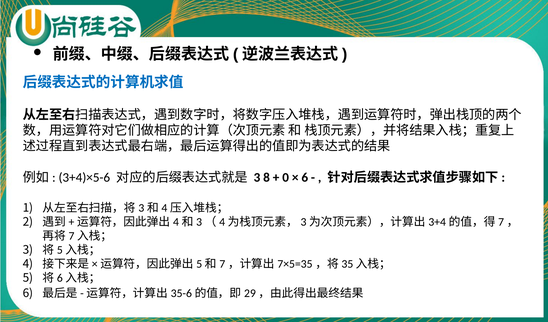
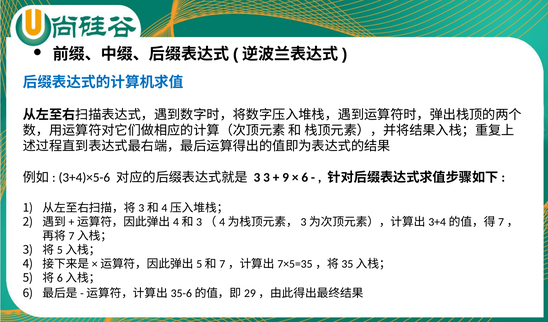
3 8: 8 -> 3 (266, 178)
0: 0 -> 9 (286, 178)
